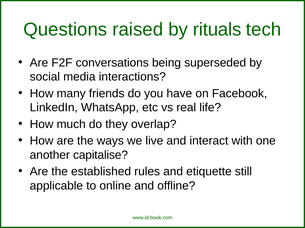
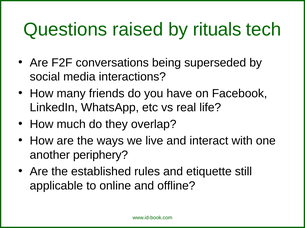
capitalise: capitalise -> periphery (101, 155)
